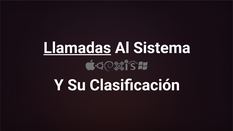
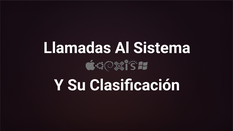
Llamadas underline: present -> none (77, 48)
